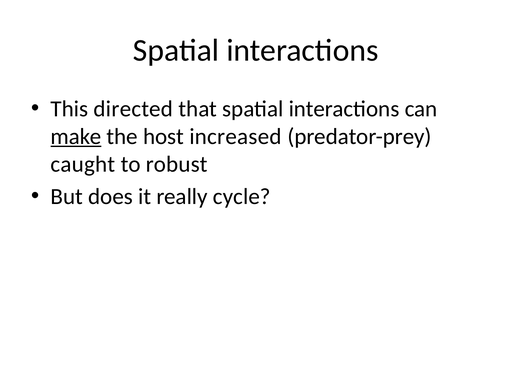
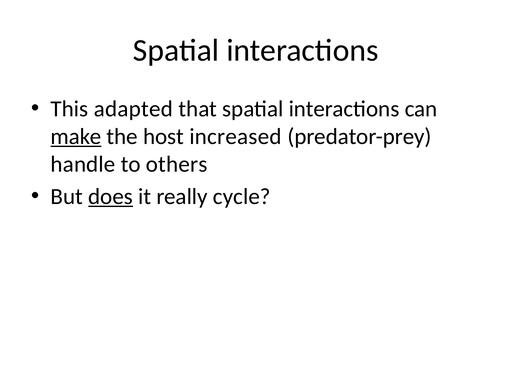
directed: directed -> adapted (133, 109)
caught: caught -> handle (83, 164)
robust: robust -> others (177, 164)
does underline: none -> present (111, 197)
